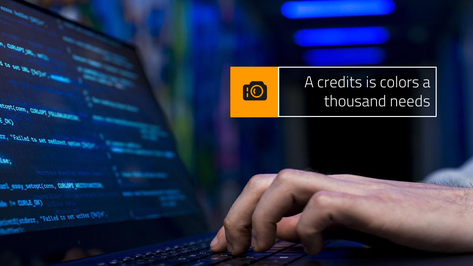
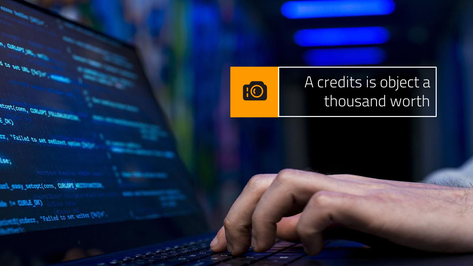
colors: colors -> object (400, 82)
needs: needs -> worth (410, 101)
